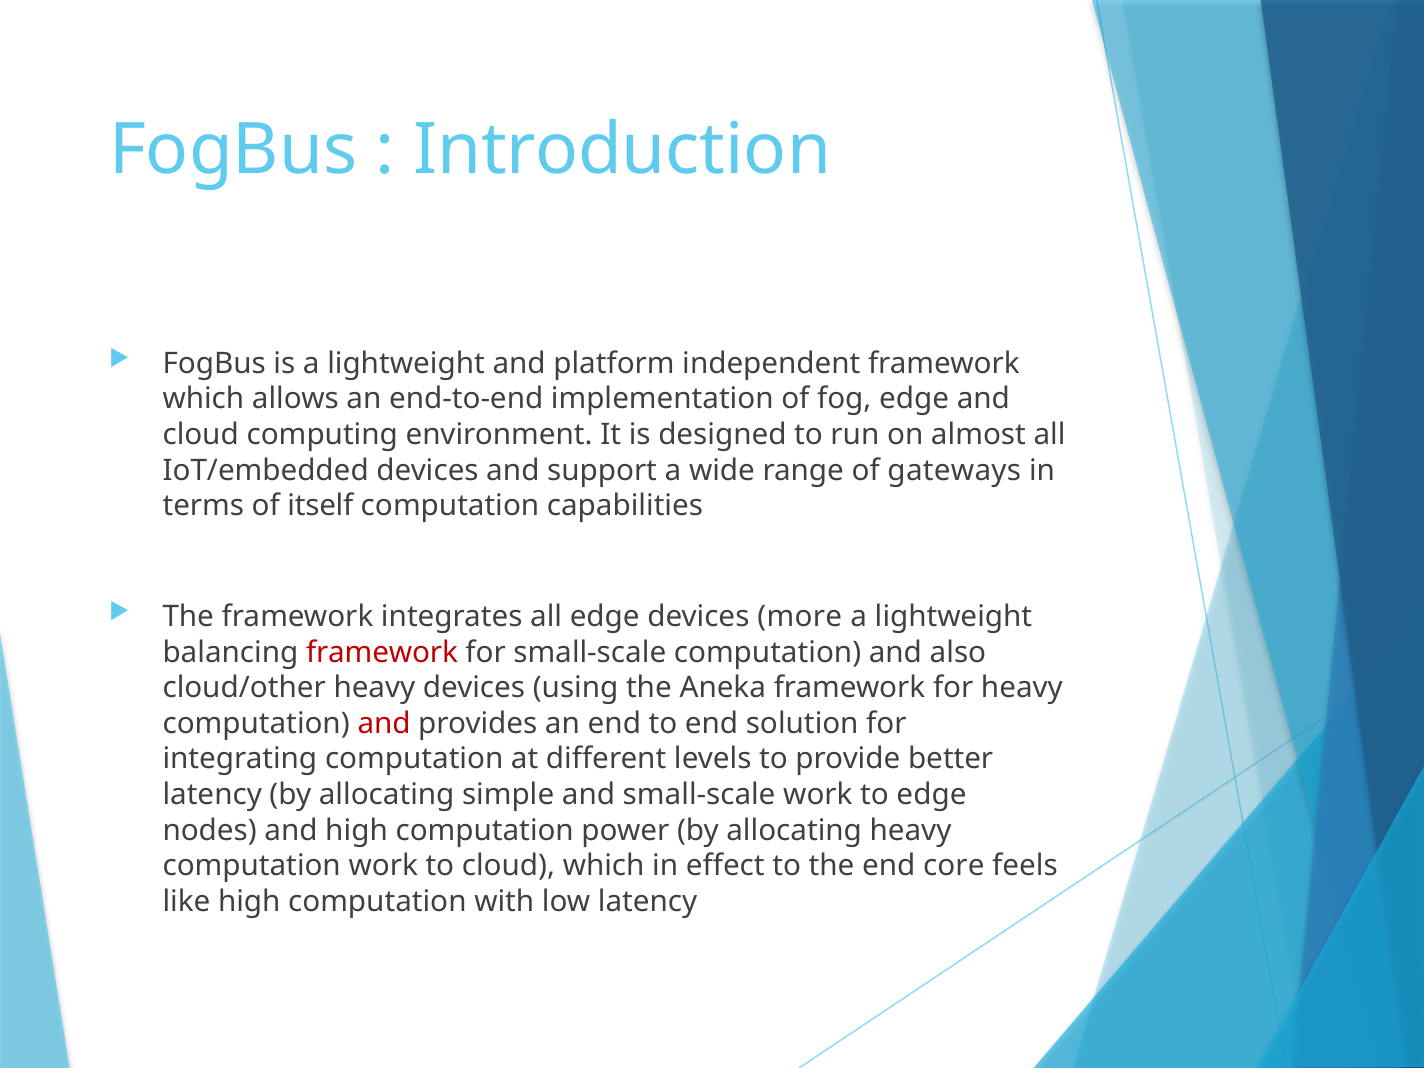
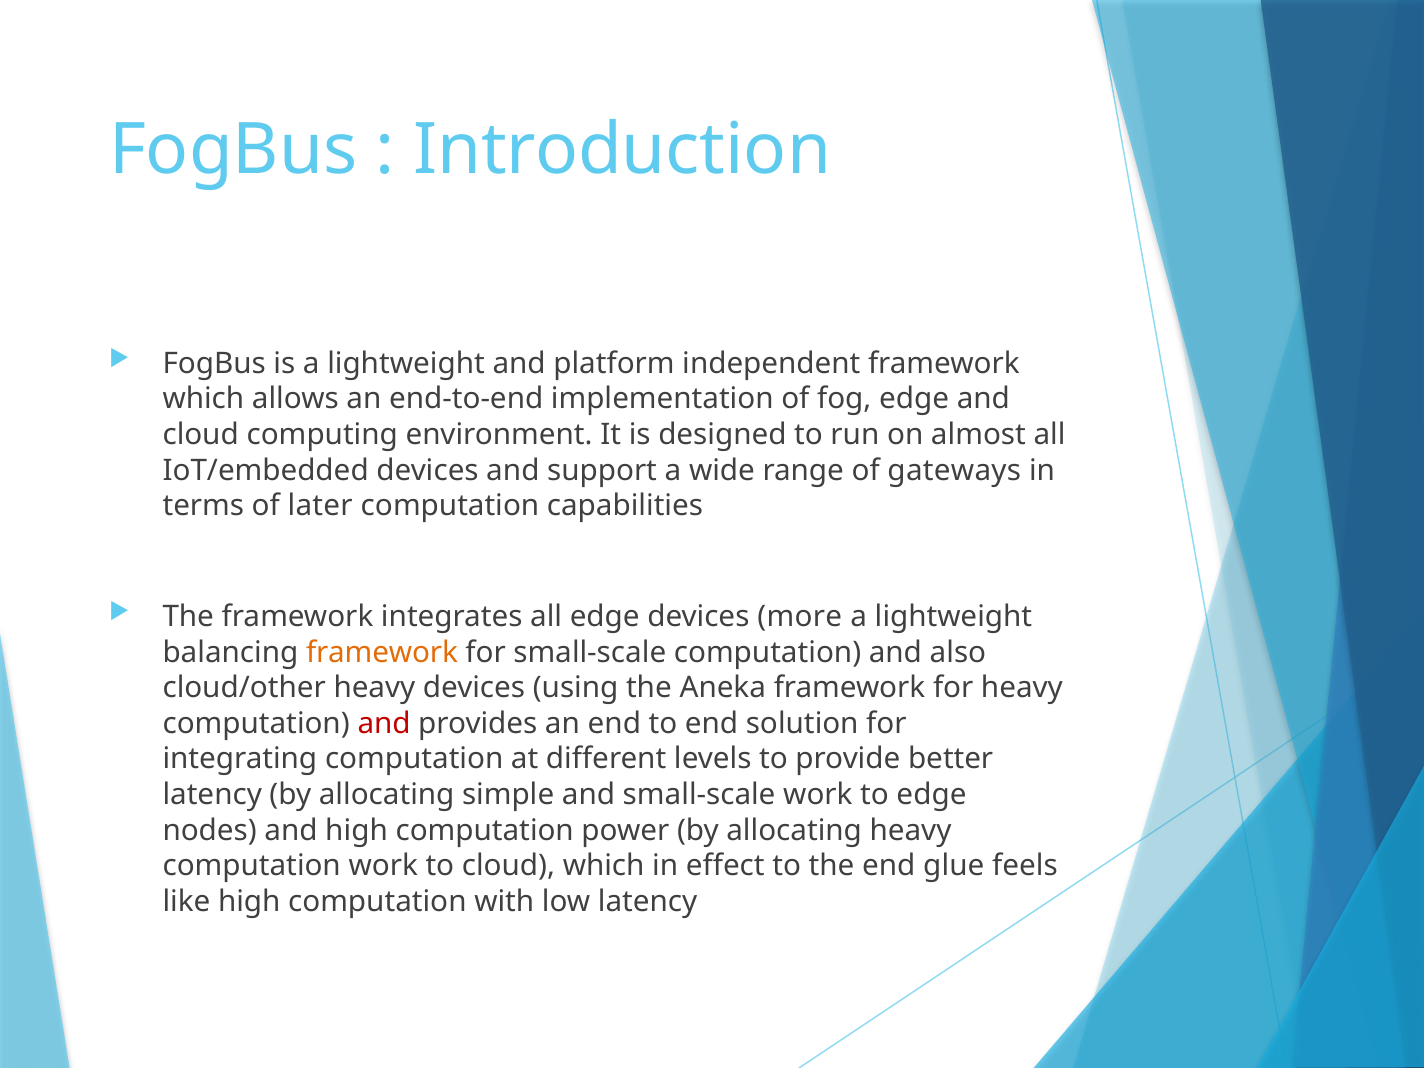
itself: itself -> later (320, 506)
framework colour: red -> orange (382, 652)
core: core -> glue (954, 866)
